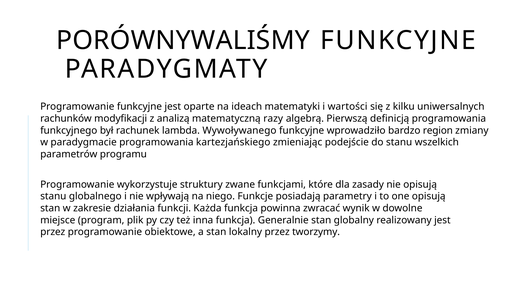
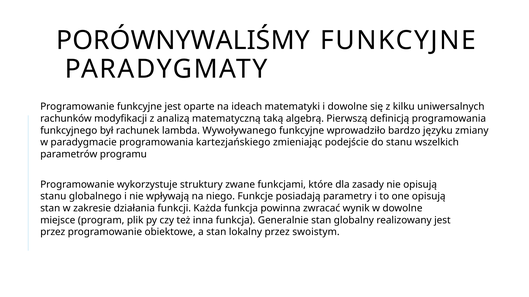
i wartości: wartości -> dowolne (348, 107)
razy: razy -> taką (273, 119)
region: region -> języku (438, 131)
tworzymy: tworzymy -> swoistym (316, 232)
